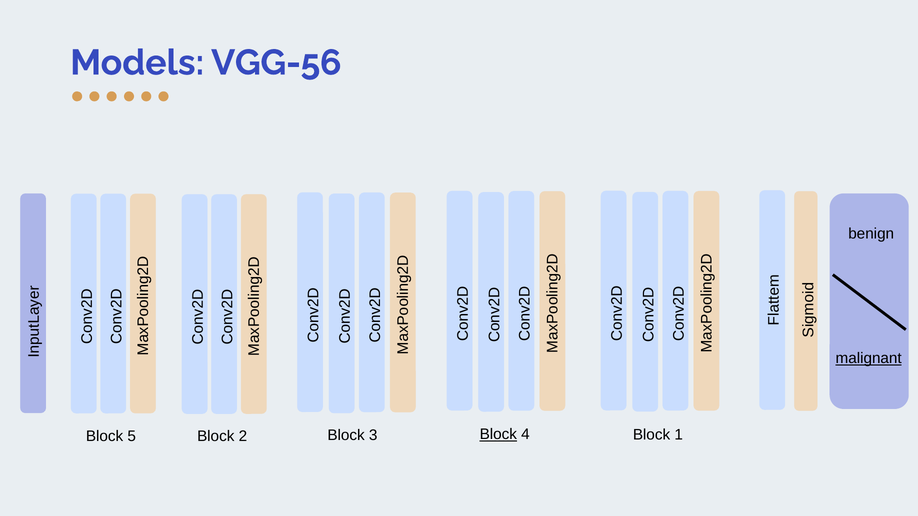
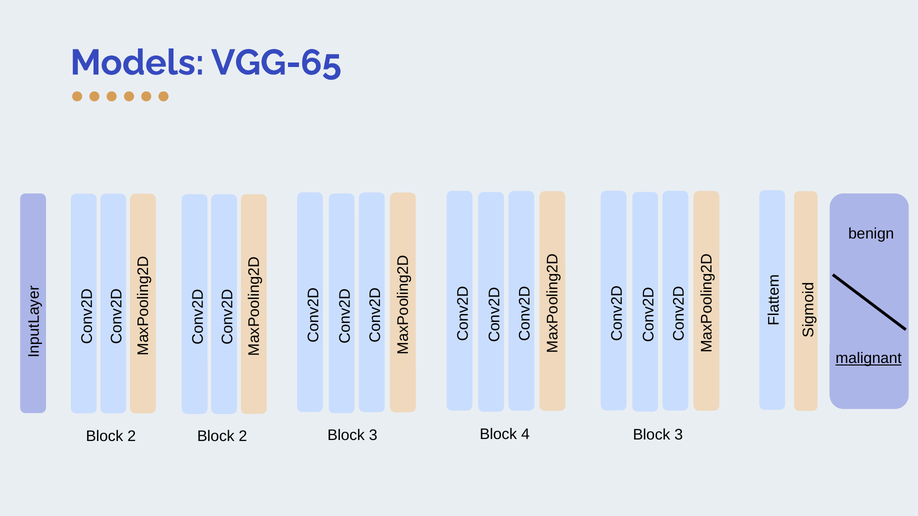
VGG-56: VGG-56 -> VGG-65 (276, 63)
1: 1 -> 3 (679, 435)
5: 5 -> 2 (132, 437)
Block underline: present -> none (498, 435)
